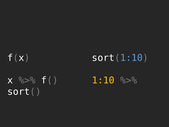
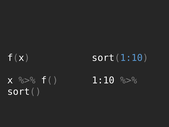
1:10 colour: yellow -> white (103, 80)
